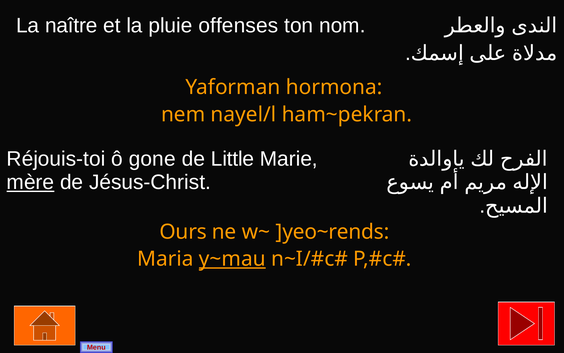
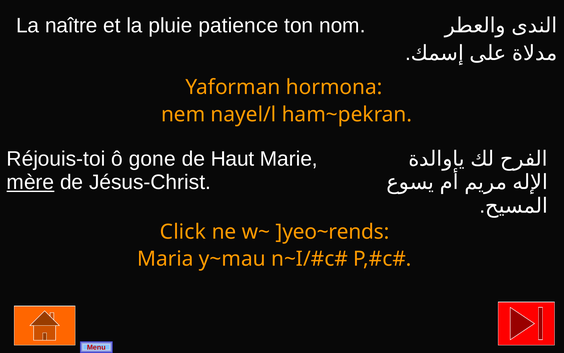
offenses: offenses -> patience (238, 25)
Little: Little -> Haut (233, 159)
Ours: Ours -> Click (183, 232)
y~mau underline: present -> none (232, 259)
